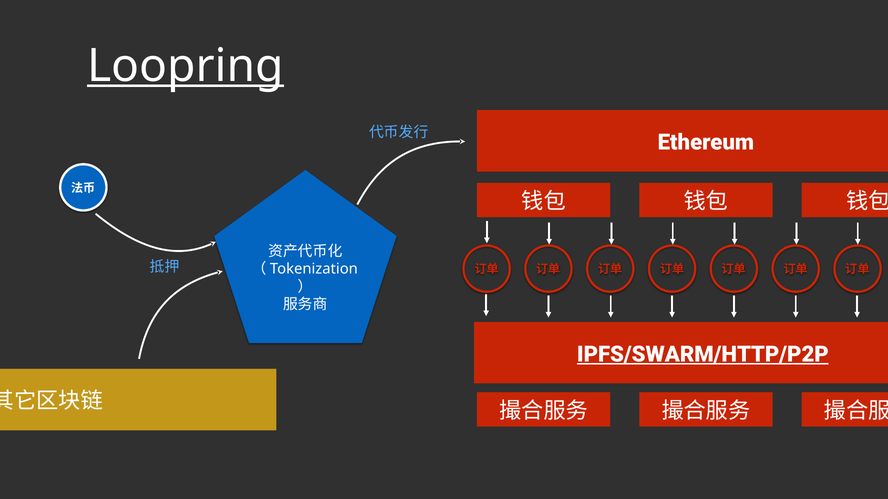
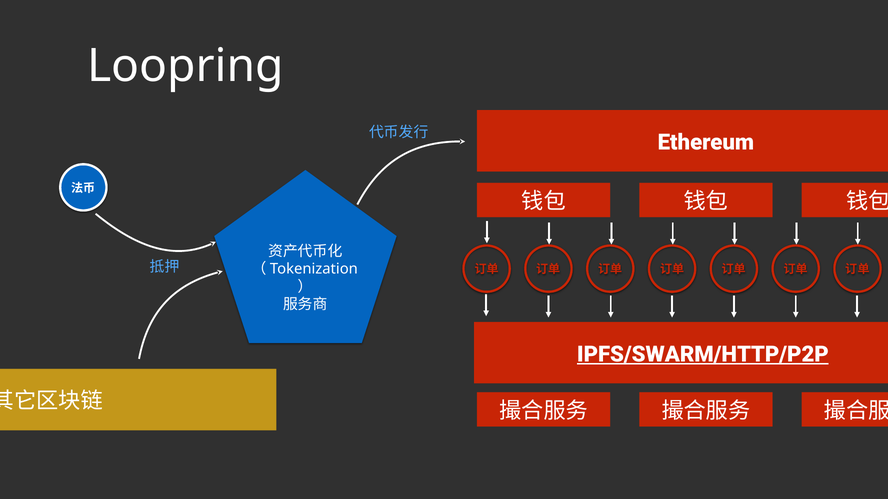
Loopring underline: present -> none (186, 66)
